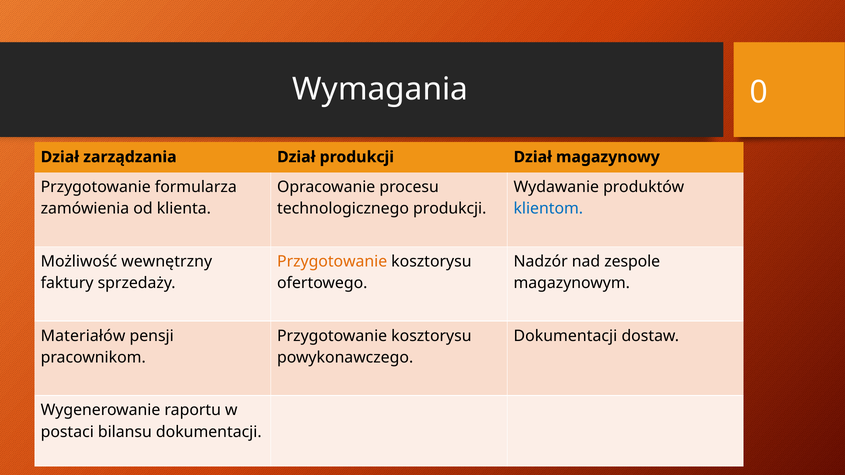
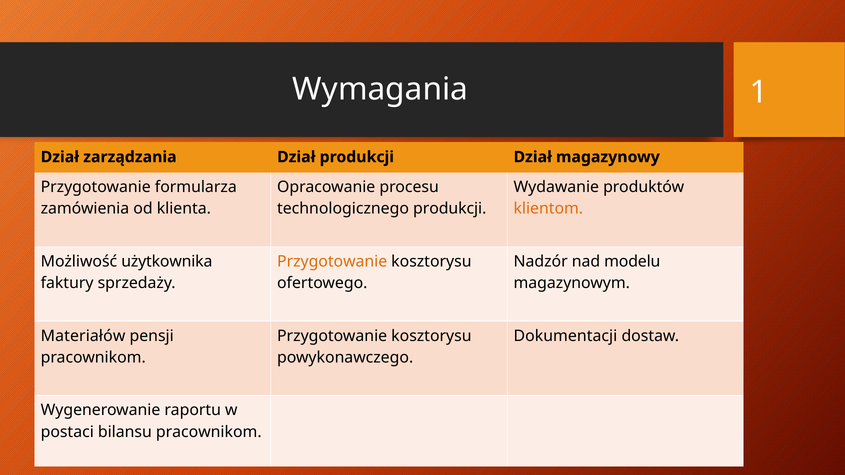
0: 0 -> 1 (759, 92)
klientom colour: blue -> orange (548, 209)
wewnętrzny: wewnętrzny -> użytkownika (167, 262)
zespole: zespole -> modelu (632, 262)
bilansu dokumentacji: dokumentacji -> pracownikom (209, 432)
